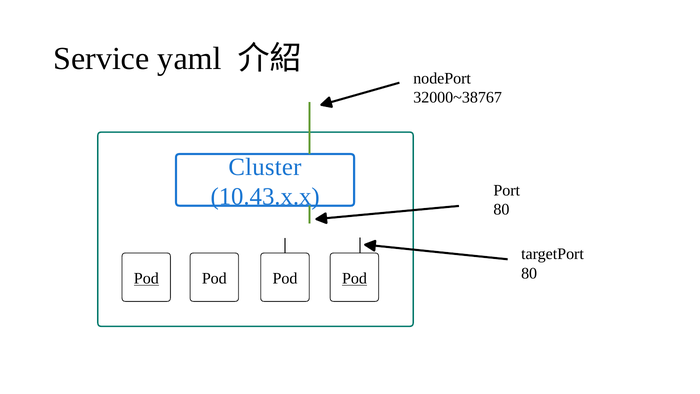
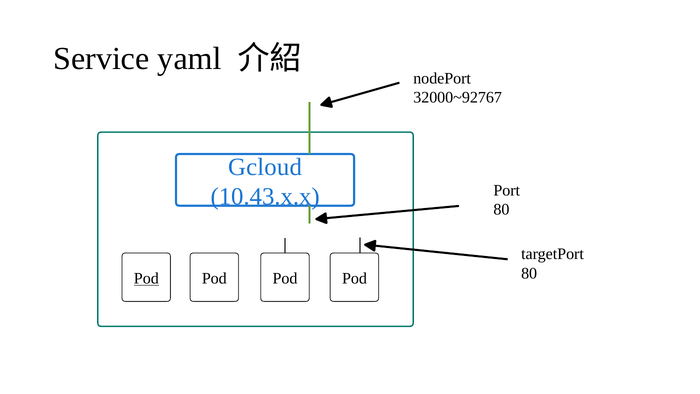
32000~38767: 32000~38767 -> 32000~92767 (458, 97)
Cluster: Cluster -> Gcloud (265, 167)
Pod underline: present -> none (355, 278)
